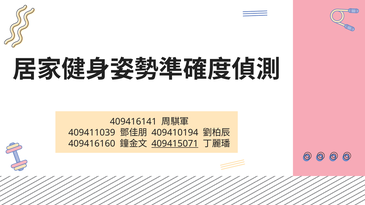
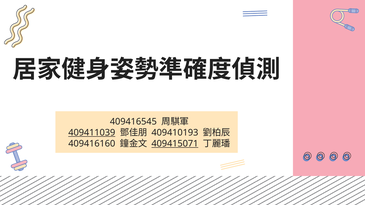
409416141: 409416141 -> 409416545 (133, 122)
409411039 underline: none -> present (92, 133)
409410194: 409410194 -> 409410193 (175, 133)
